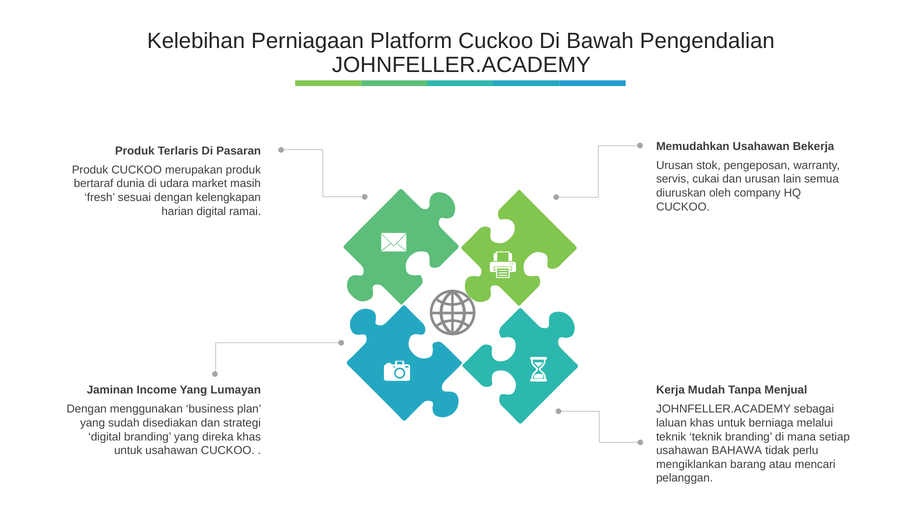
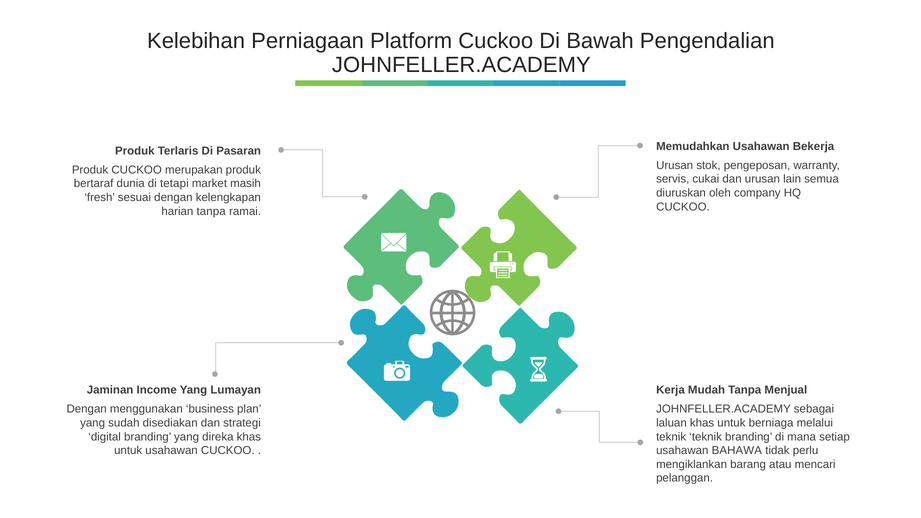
udara: udara -> tetapi (174, 184)
harian digital: digital -> tanpa (211, 211)
